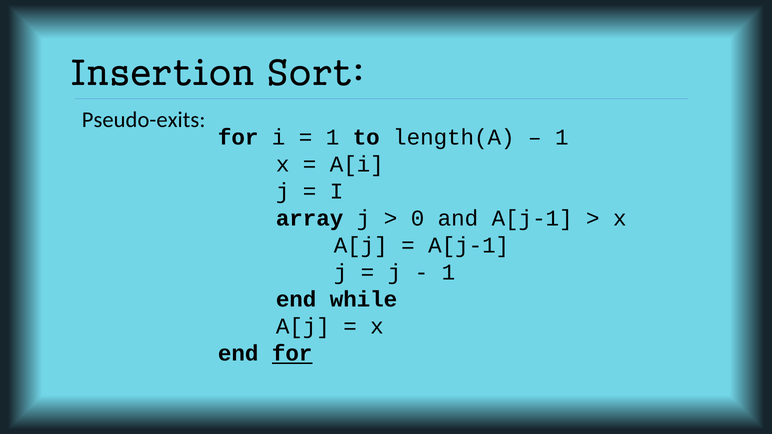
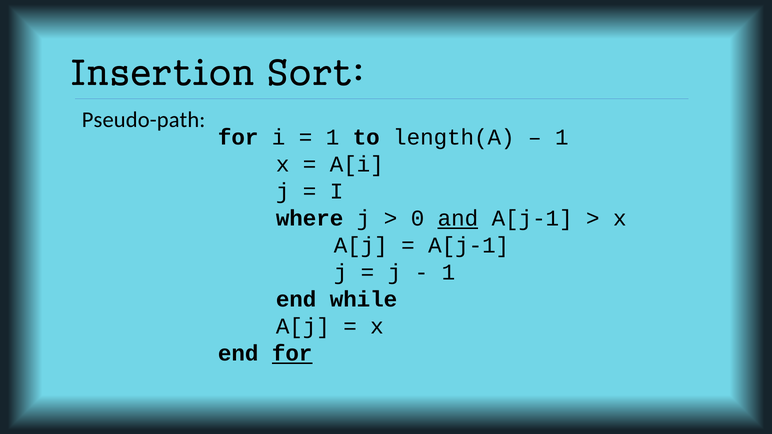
Pseudo-exits: Pseudo-exits -> Pseudo-path (144, 120)
array: array -> where (310, 219)
and underline: none -> present (458, 219)
